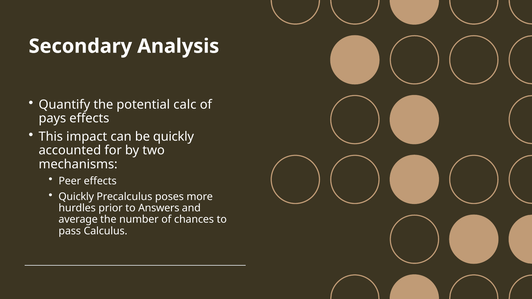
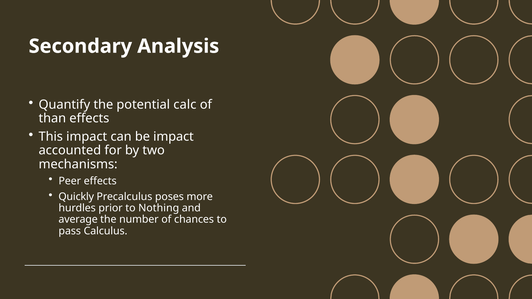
pays: pays -> than (52, 119)
be quickly: quickly -> impact (173, 137)
Answers: Answers -> Nothing (159, 208)
